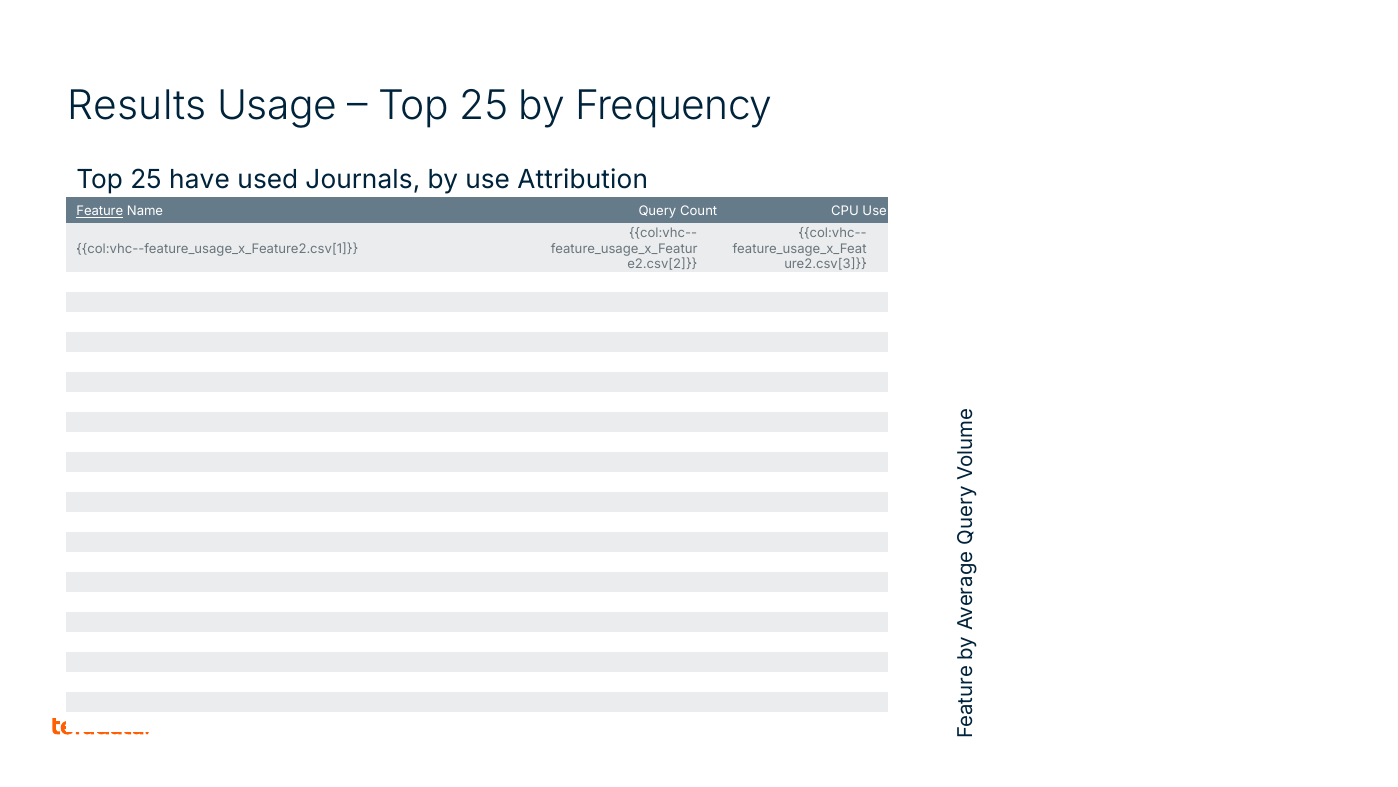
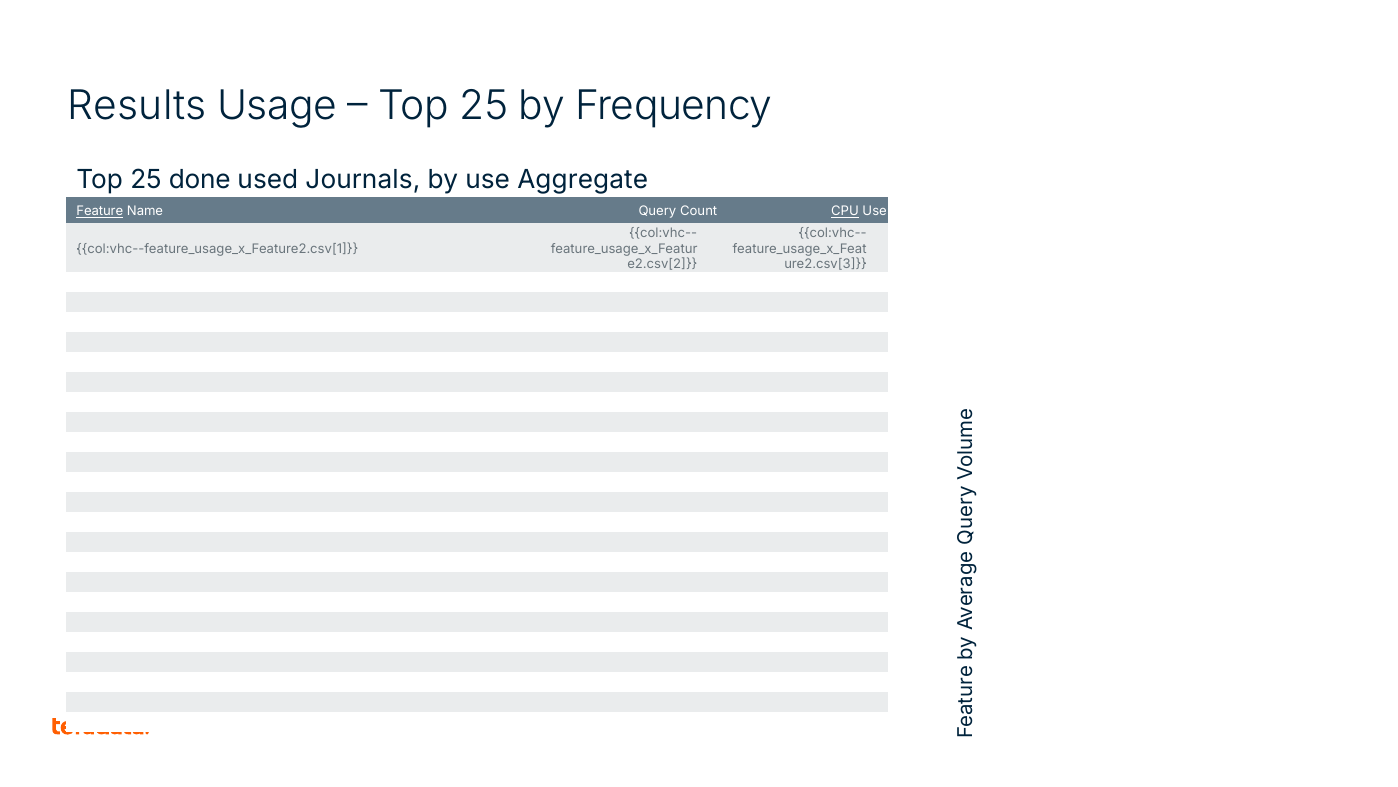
have: have -> done (200, 180)
Attribution: Attribution -> Aggregate (583, 180)
CPU underline: none -> present (845, 211)
